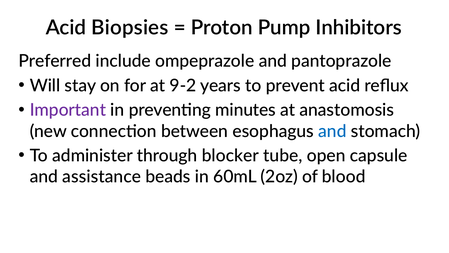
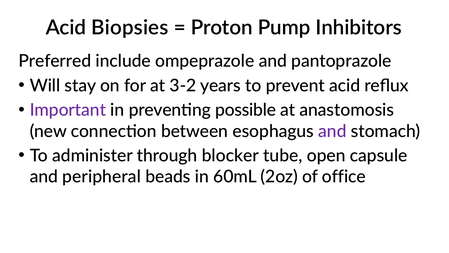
9-2: 9-2 -> 3-2 (183, 86)
minutes: minutes -> possible (246, 110)
and colour: blue -> purple (332, 131)
assistance: assistance -> peripheral (102, 176)
blood: blood -> office (344, 176)
